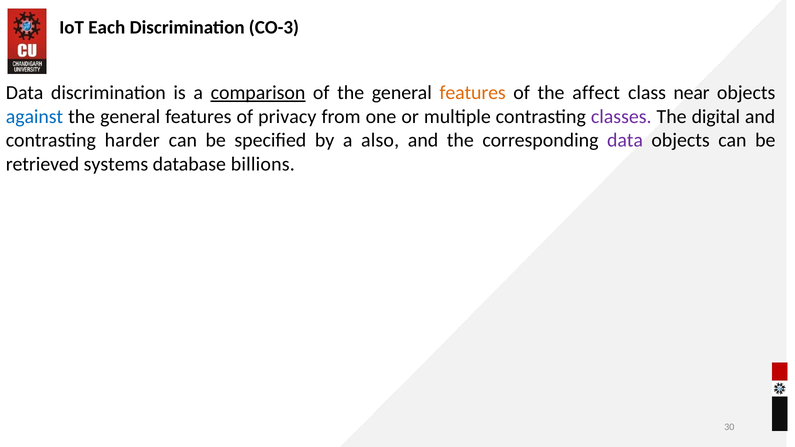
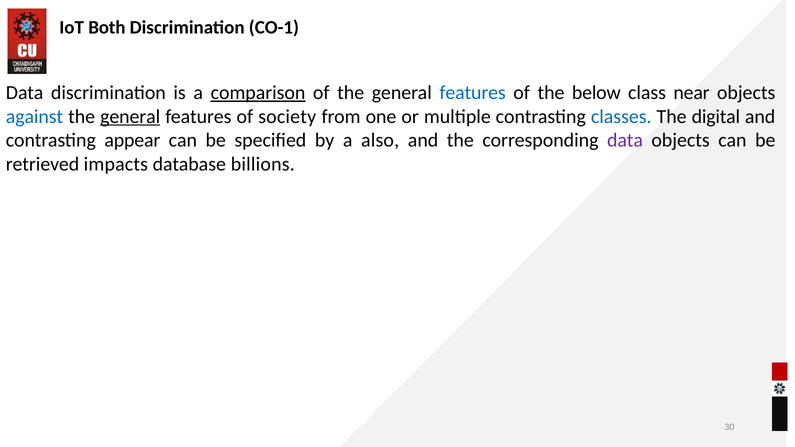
Each: Each -> Both (107, 27)
CO-3: CO-3 -> CO-1 (274, 27)
features colour: orange -> blue (473, 93)
affect: affect -> below (596, 93)
general underline: none -> present (130, 117)
privacy: privacy -> society (287, 117)
classes colour: purple -> blue (621, 117)
harder: harder -> appear (132, 140)
systems: systems -> impacts (116, 164)
